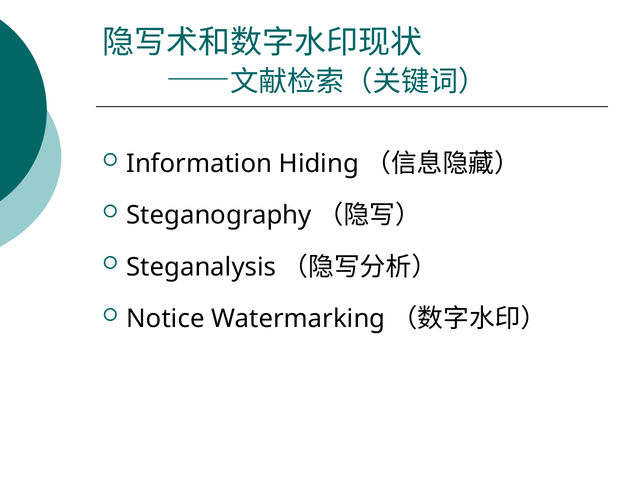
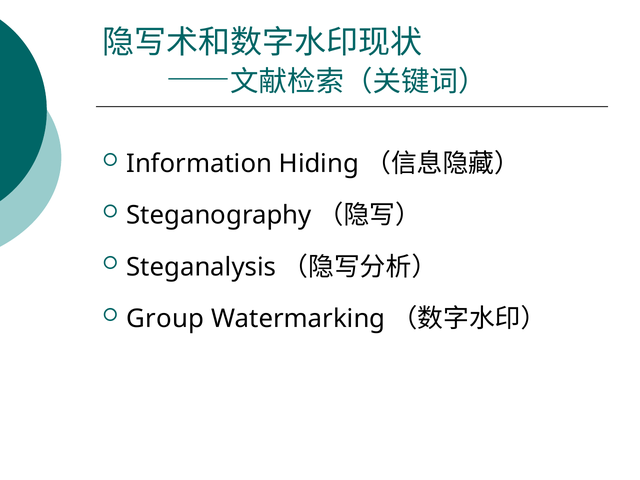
Notice: Notice -> Group (165, 319)
